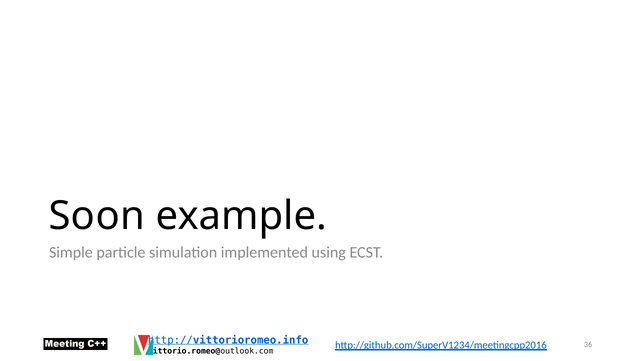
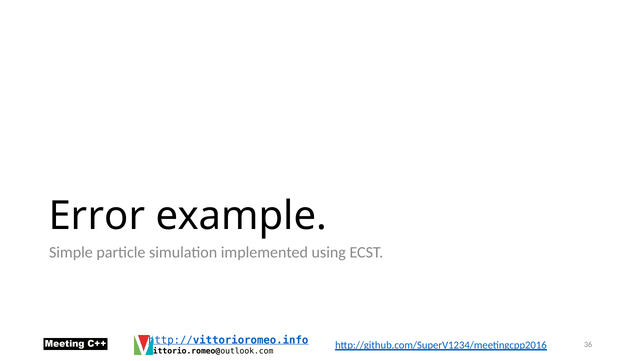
Soon: Soon -> Error (97, 216)
